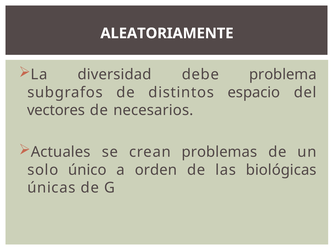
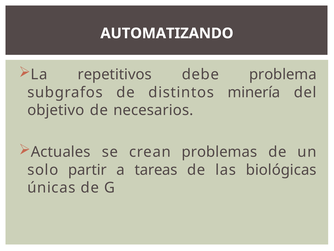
ALEATORIAMENTE: ALEATORIAMENTE -> AUTOMATIZANDO (167, 33)
diversidad: diversidad -> repetitivos (115, 74)
espacio: espacio -> minería (254, 92)
vectores: vectores -> objetivo (56, 110)
único: único -> partir (87, 170)
orden: orden -> tareas (156, 170)
